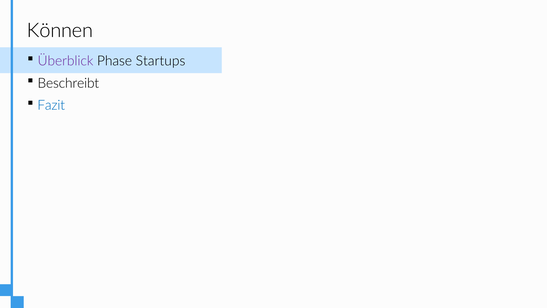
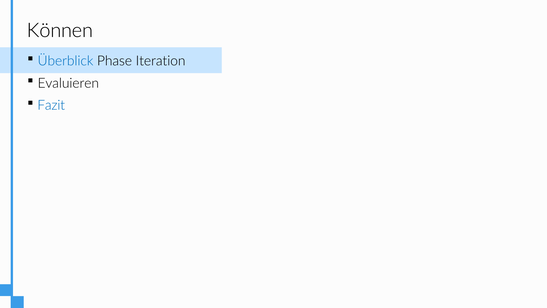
Überblick colour: purple -> blue (65, 61)
Startups: Startups -> Iteration (161, 61)
Beschreibt: Beschreibt -> Evaluieren (68, 83)
